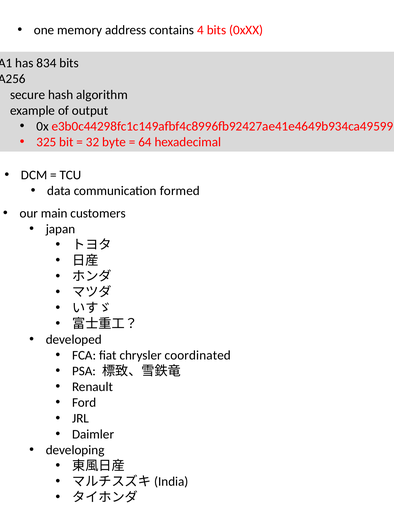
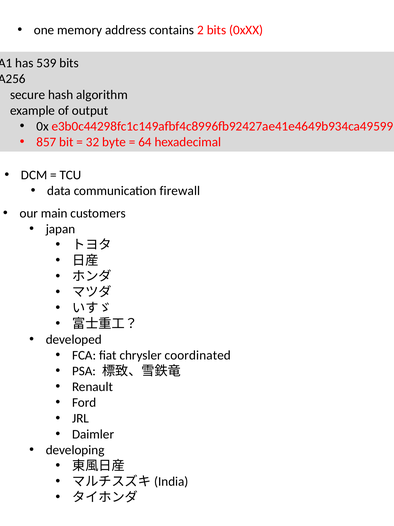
4: 4 -> 2 (201, 30)
834: 834 -> 539 (46, 63)
325: 325 -> 857 (46, 142)
formed: formed -> firewall (180, 190)
